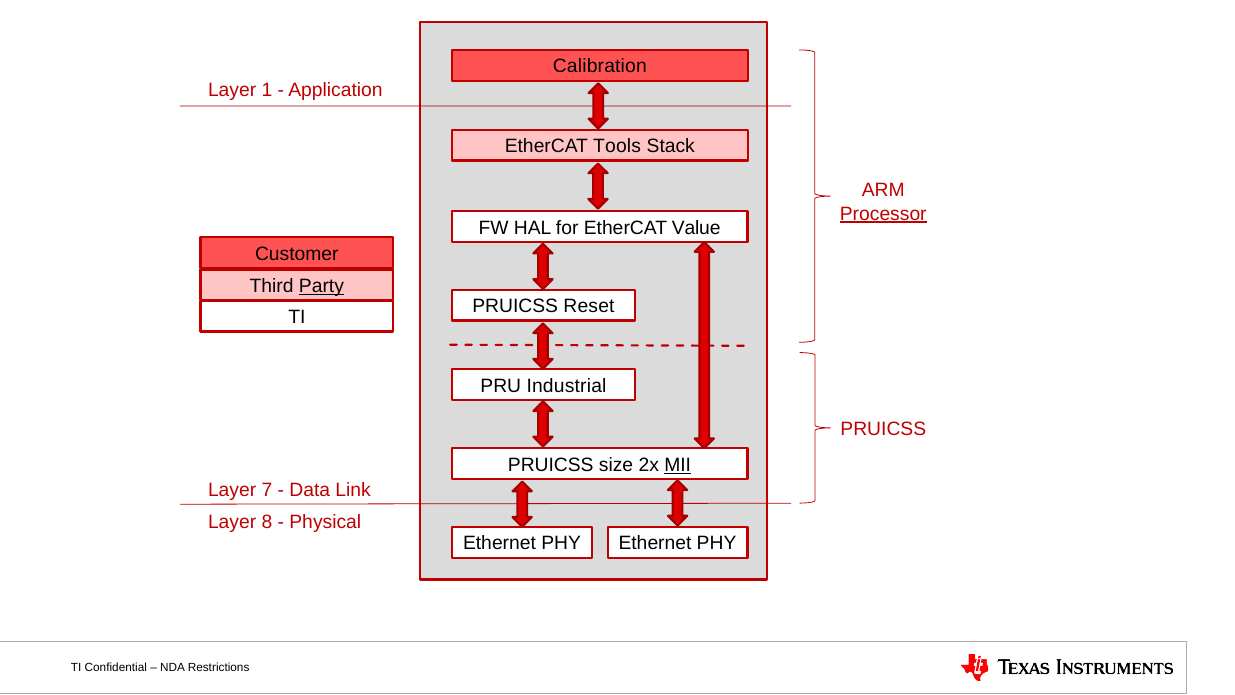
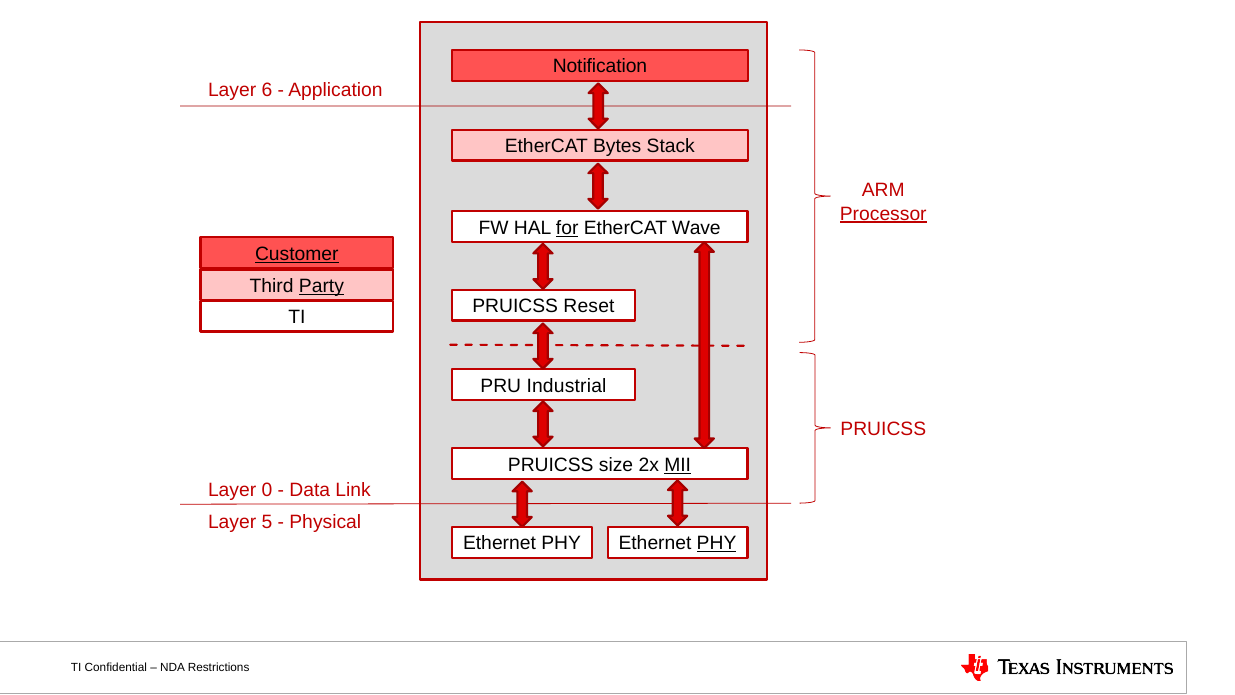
Calibration: Calibration -> Notification (600, 67)
1: 1 -> 6 (267, 90)
Tools: Tools -> Bytes (617, 146)
for underline: none -> present (567, 228)
Value: Value -> Wave (696, 228)
Customer underline: none -> present (297, 254)
7: 7 -> 0 (267, 490)
8: 8 -> 5 (267, 522)
PHY underline: none -> present (717, 543)
